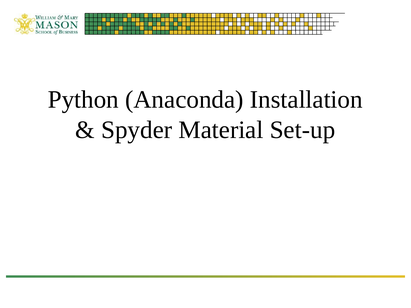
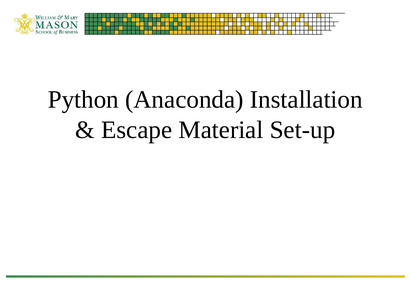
Spyder: Spyder -> Escape (137, 130)
